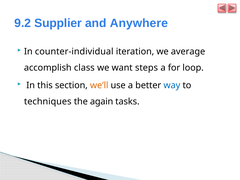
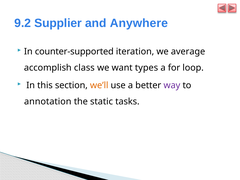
counter-individual: counter-individual -> counter-supported (74, 52)
steps: steps -> types (147, 68)
way colour: blue -> purple (172, 85)
techniques: techniques -> annotation (48, 101)
again: again -> static (102, 101)
